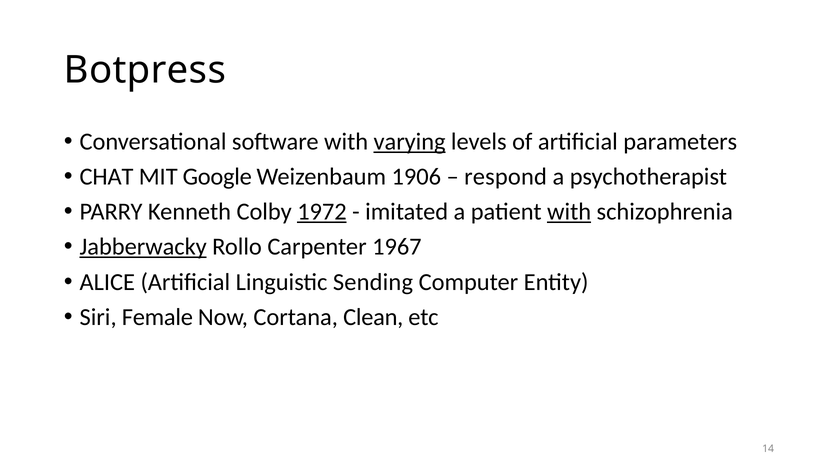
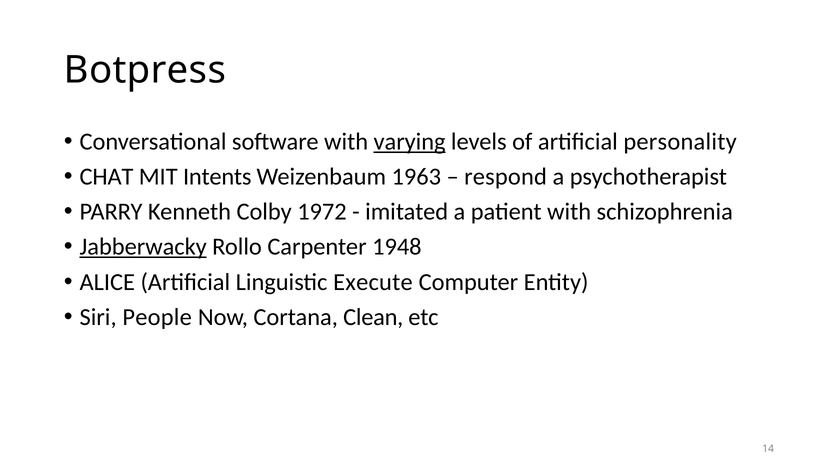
parameters: parameters -> personality (680, 142)
Google: Google -> Intents (217, 177)
1906: 1906 -> 1963 (416, 177)
1972 underline: present -> none (322, 212)
with underline: present -> none (569, 212)
1967: 1967 -> 1948 (397, 247)
Sending: Sending -> Execute (373, 282)
Female: Female -> People (157, 317)
